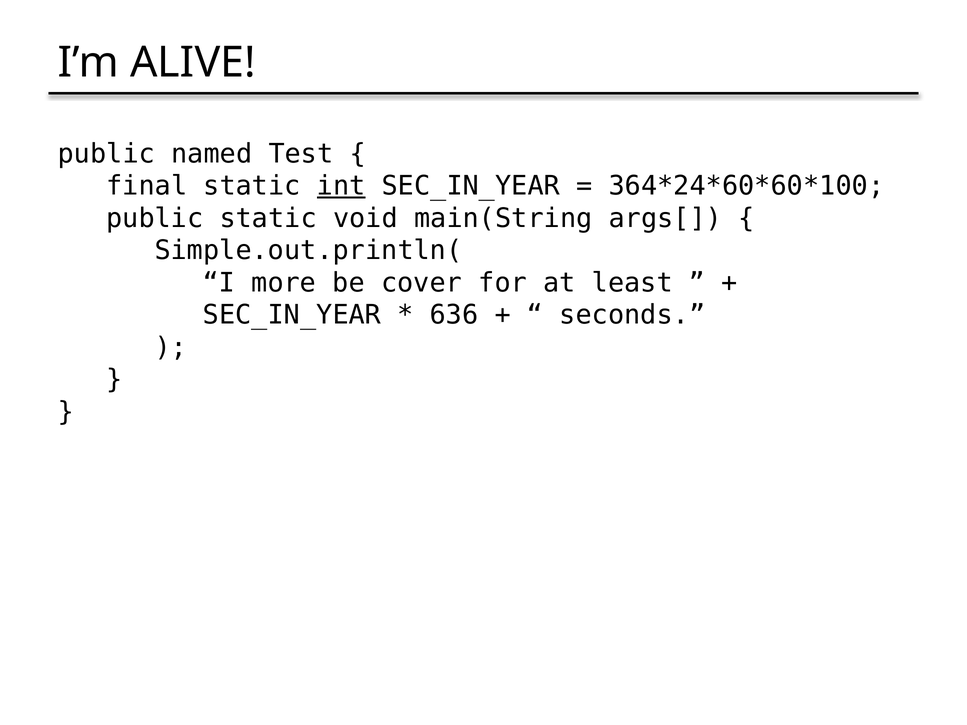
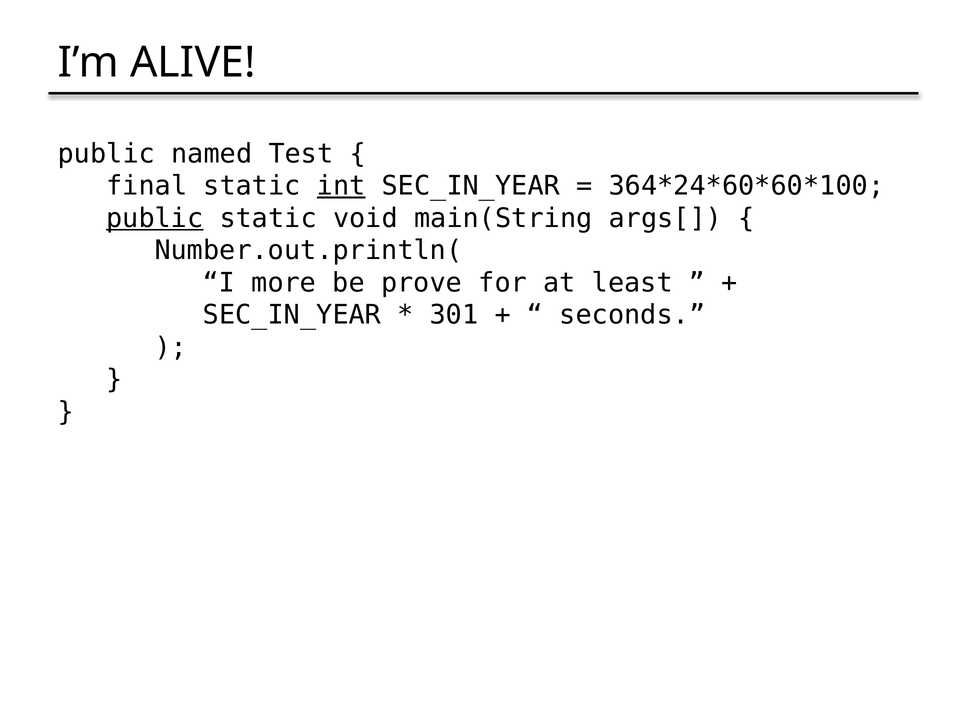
public underline: none -> present (155, 218)
Simple.out.println(: Simple.out.println( -> Number.out.println( (308, 251)
cover: cover -> prove (422, 283)
636: 636 -> 301 (454, 315)
